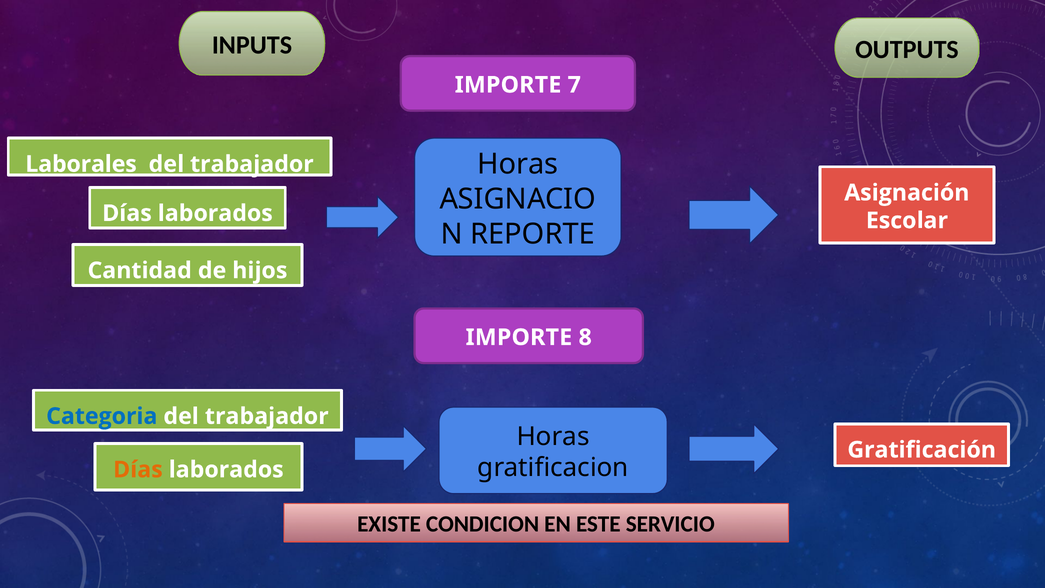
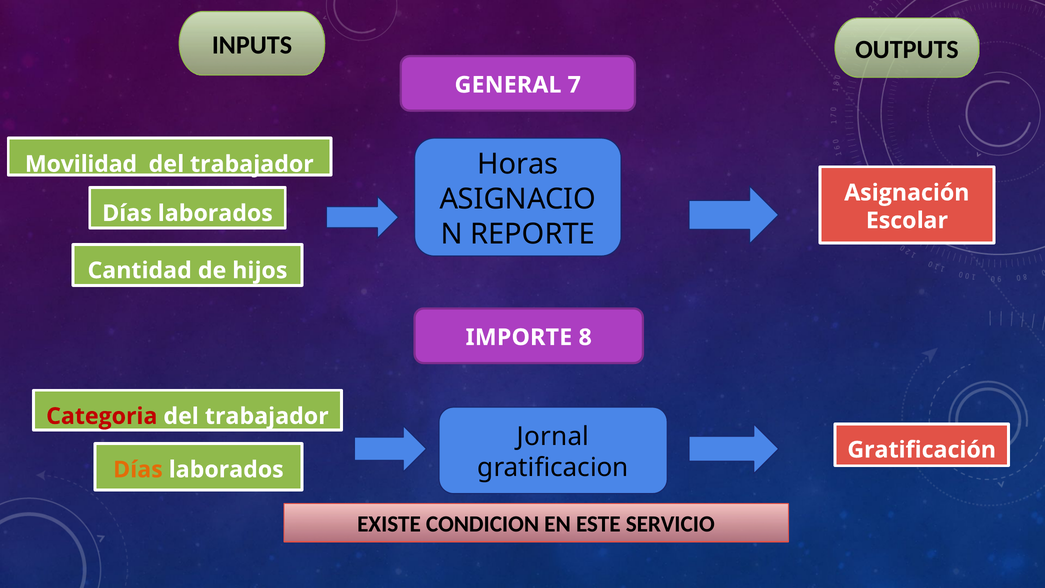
IMPORTE: IMPORTE -> GENERAL (508, 85)
Laborales: Laborales -> Movilidad (81, 164)
Categoria colour: blue -> red (102, 416)
Horas: Horas -> Jornal (553, 436)
